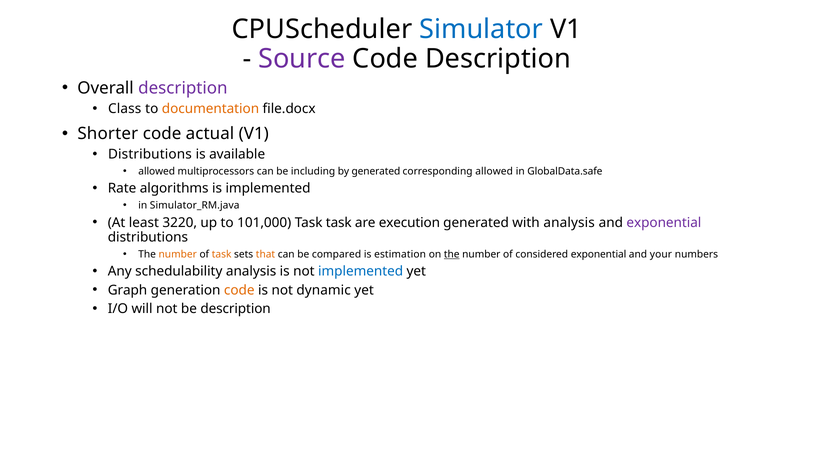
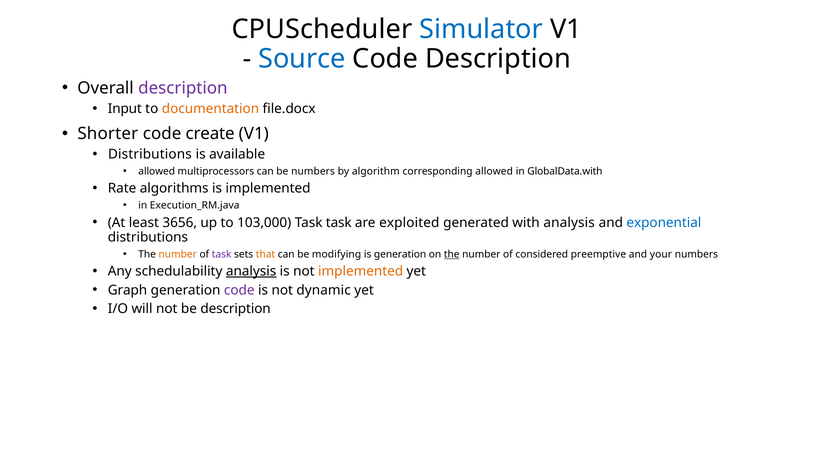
Source colour: purple -> blue (302, 59)
Class: Class -> Input (125, 109)
actual: actual -> create (210, 134)
be including: including -> numbers (313, 171)
by generated: generated -> algorithm (376, 171)
GlobalData.safe: GlobalData.safe -> GlobalData.with (565, 171)
Simulator_RM.java: Simulator_RM.java -> Execution_RM.java (195, 205)
3220: 3220 -> 3656 (180, 222)
101,000: 101,000 -> 103,000 (264, 222)
execution: execution -> exploited (409, 222)
exponential colour: purple -> blue (664, 222)
task colour: orange -> purple (222, 254)
compared: compared -> modifying (337, 254)
is estimation: estimation -> generation (400, 254)
considered exponential: exponential -> preemptive (598, 254)
analysis underline: none -> present (251, 271)
implemented colour: blue -> orange (361, 271)
code colour: orange -> purple (239, 290)
